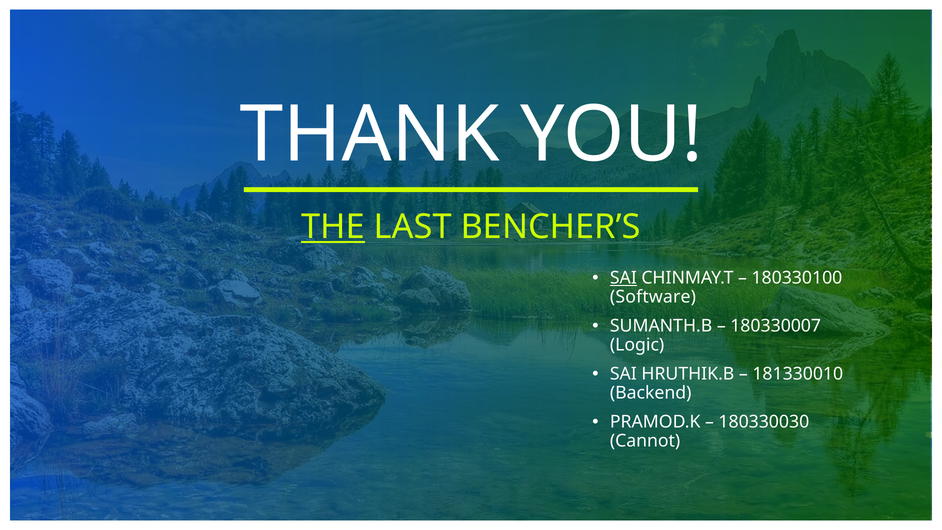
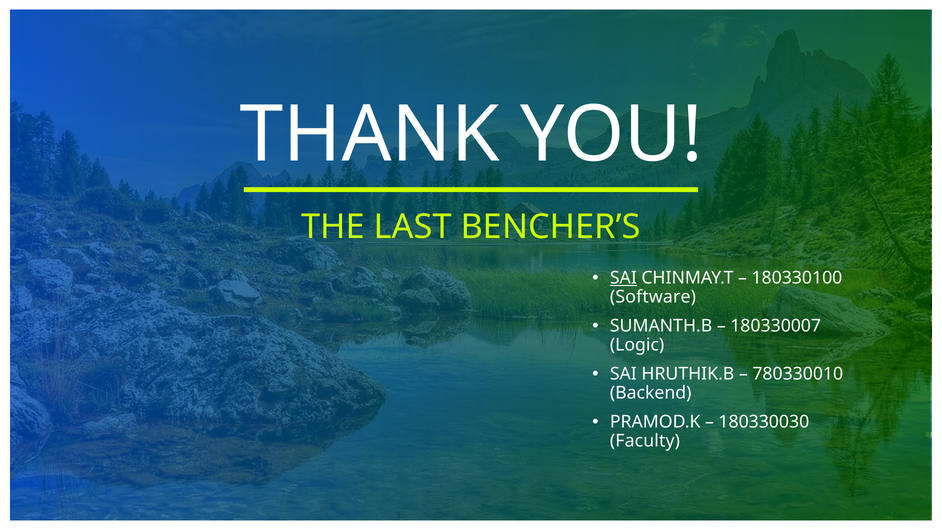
THE underline: present -> none (333, 227)
181330010: 181330010 -> 780330010 (798, 374)
Cannot: Cannot -> Faculty (645, 441)
